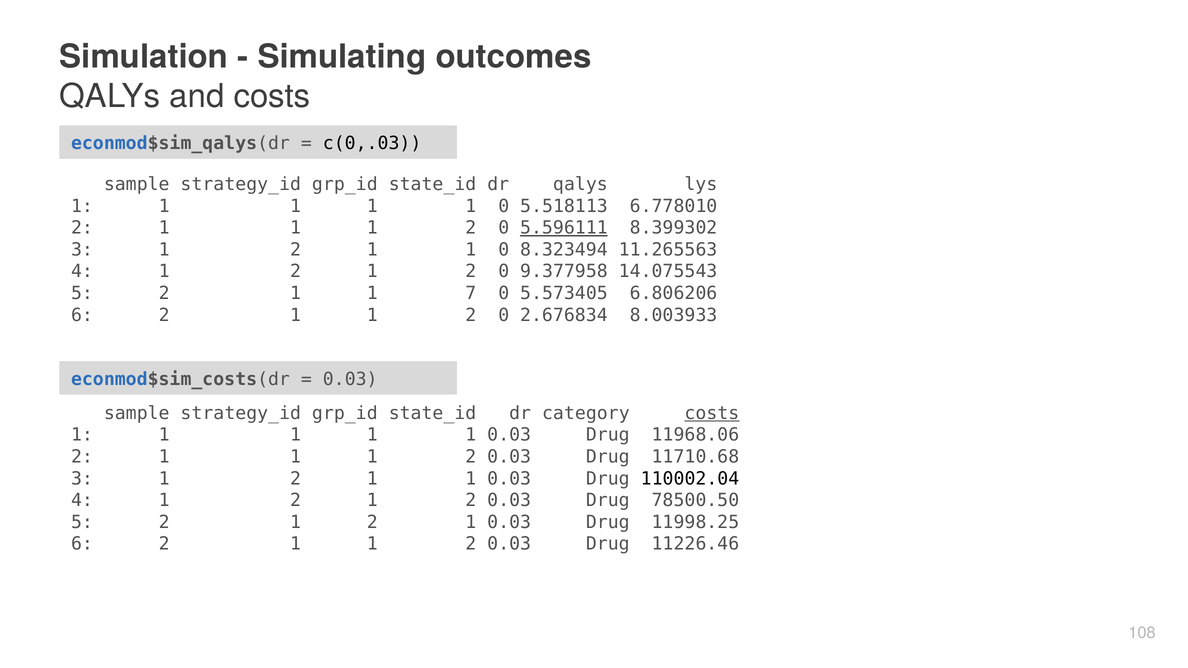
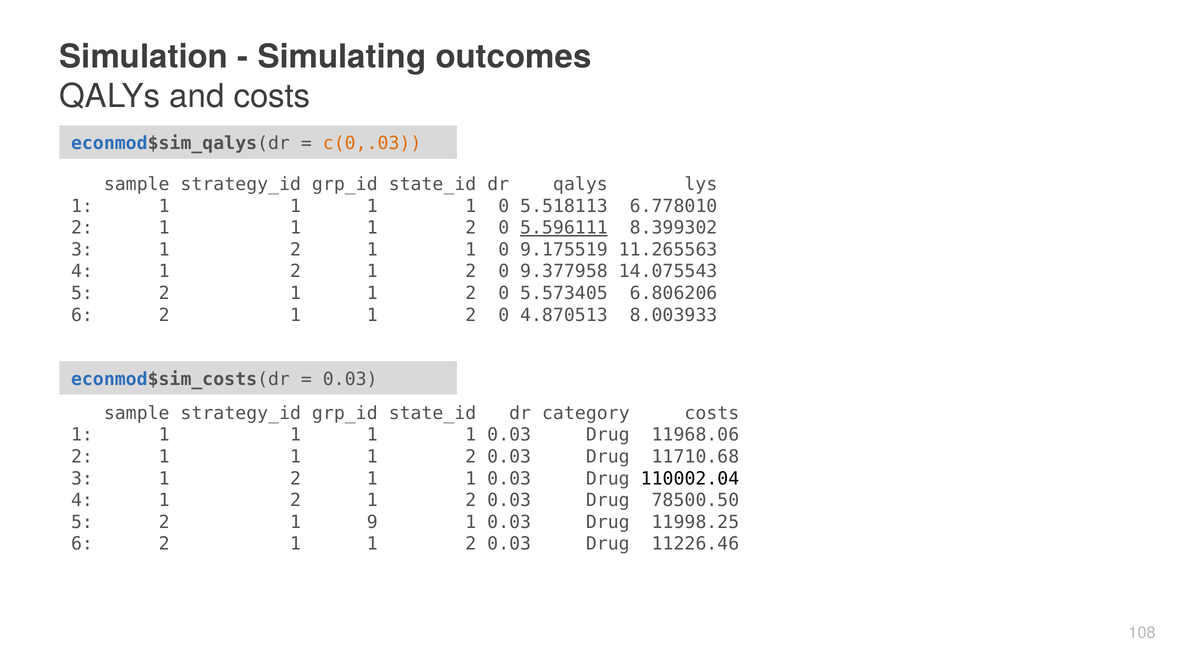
c(0,.03 colour: black -> orange (372, 143)
8.323494: 8.323494 -> 9.175519 (564, 250)
7: 7 -> 2 (471, 293)
2.676834: 2.676834 -> 4.870513 (564, 315)
costs underline: present -> none (712, 413)
5 2 1 2: 2 -> 9 (372, 522)
